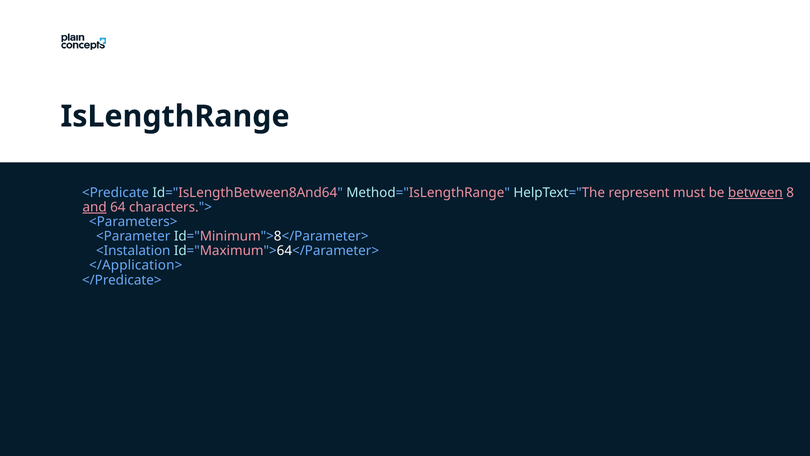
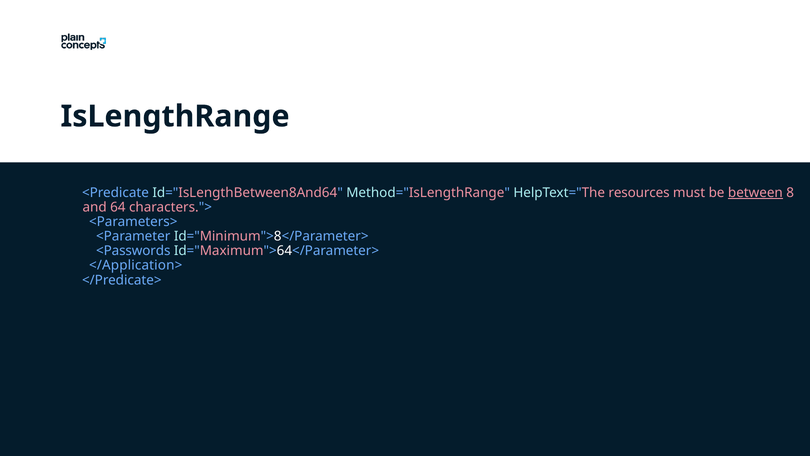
represent: represent -> resources (639, 192)
and underline: present -> none (95, 207)
<Instalation: <Instalation -> <Passwords (133, 251)
